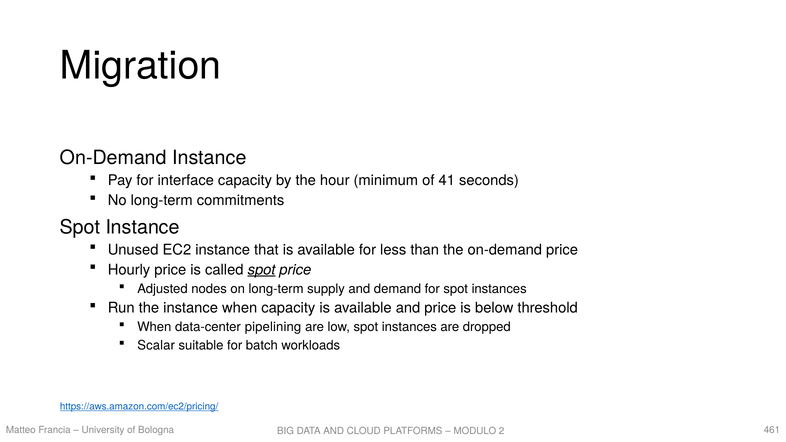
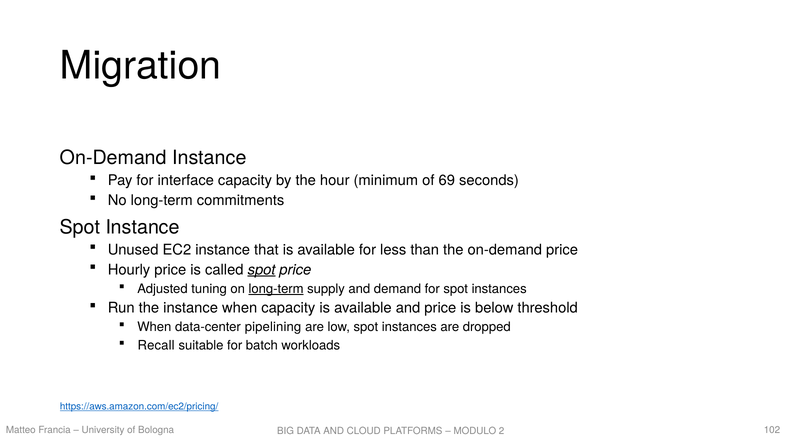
41: 41 -> 69 (447, 180)
nodes: nodes -> tuning (209, 289)
long-term underline: none -> present (276, 289)
Scalar: Scalar -> Recall (156, 345)
461: 461 -> 102 (772, 430)
